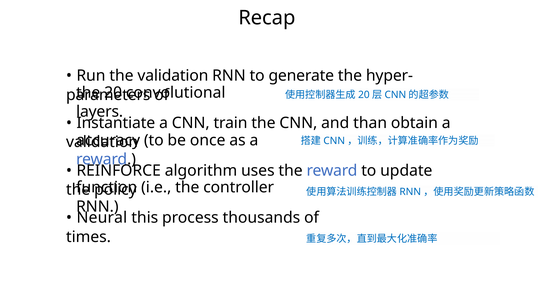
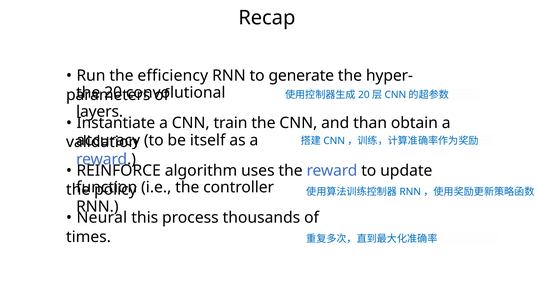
the validation: validation -> efficiency (173, 76)
once: once -> itself (208, 140)
